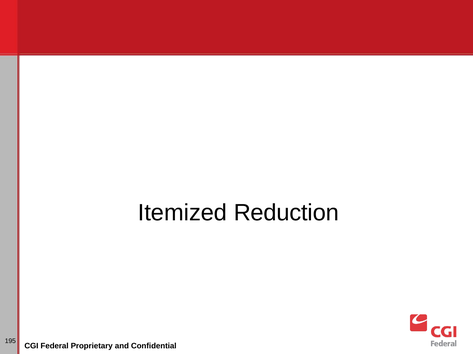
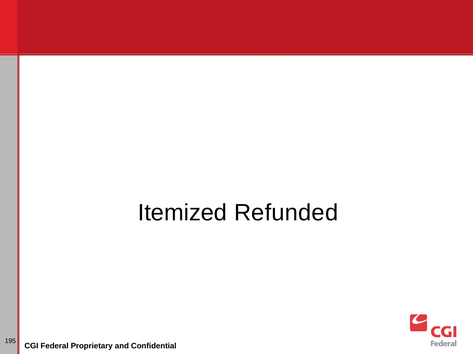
Reduction: Reduction -> Refunded (286, 213)
